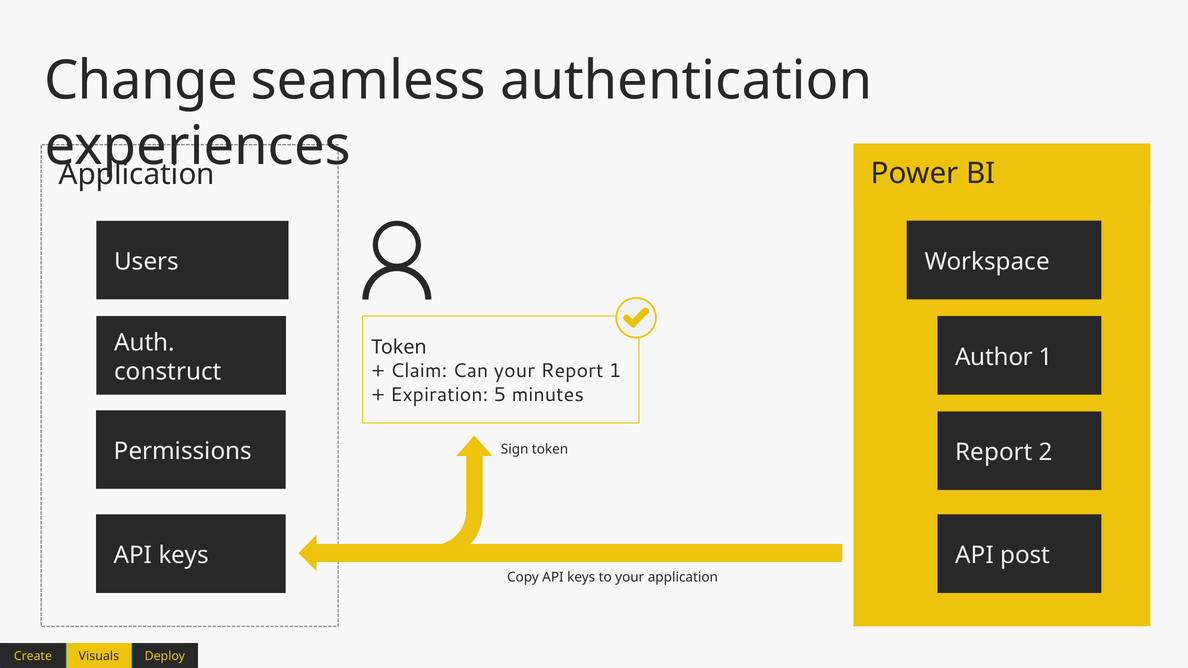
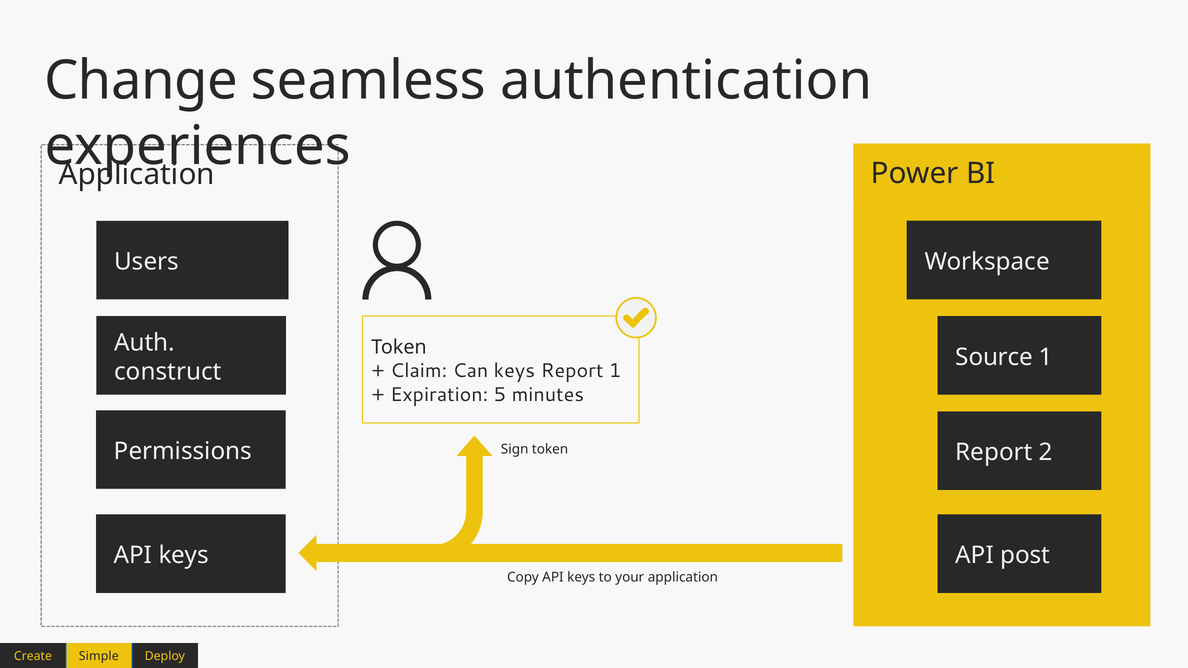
Author: Author -> Source (994, 357)
Can your: your -> keys (514, 371)
Visuals: Visuals -> Simple (99, 656)
